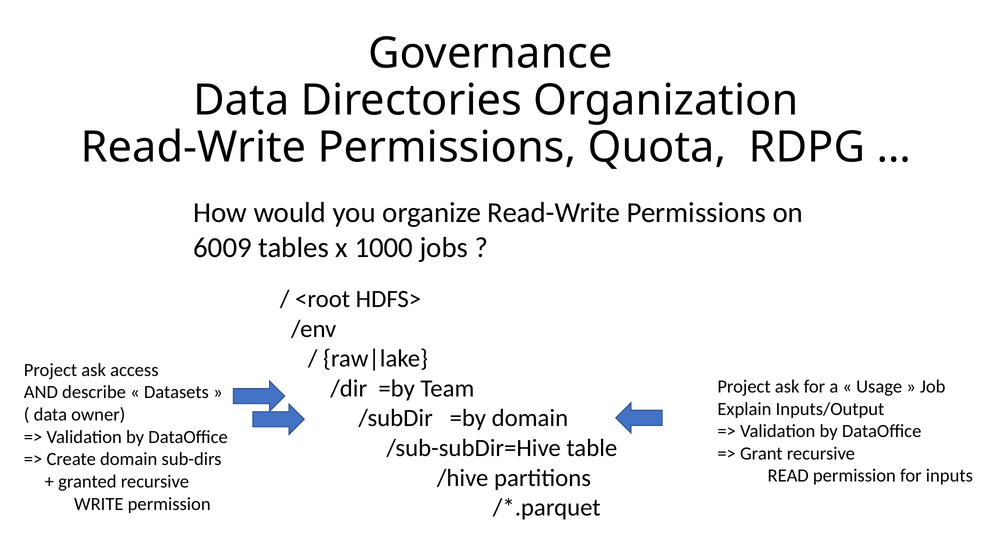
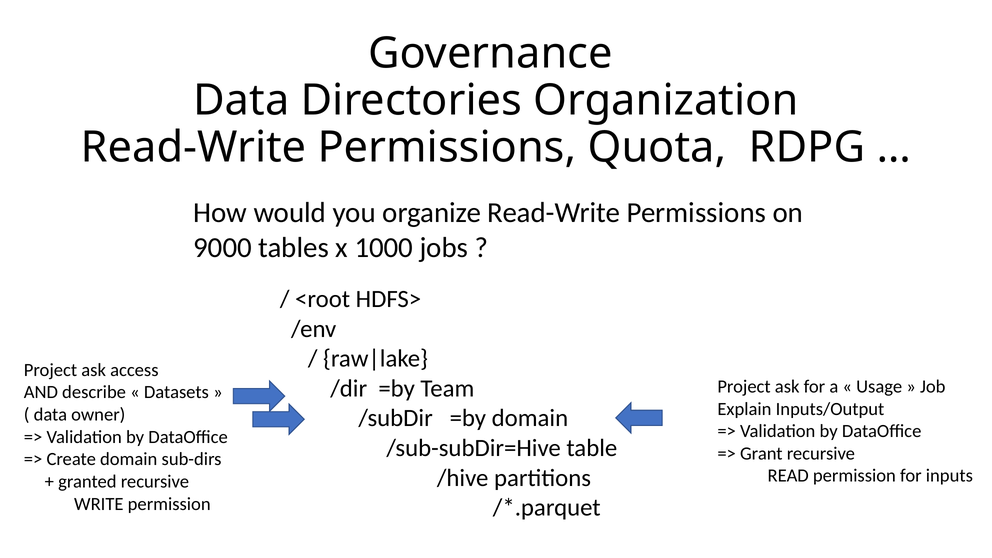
6009: 6009 -> 9000 (223, 248)
